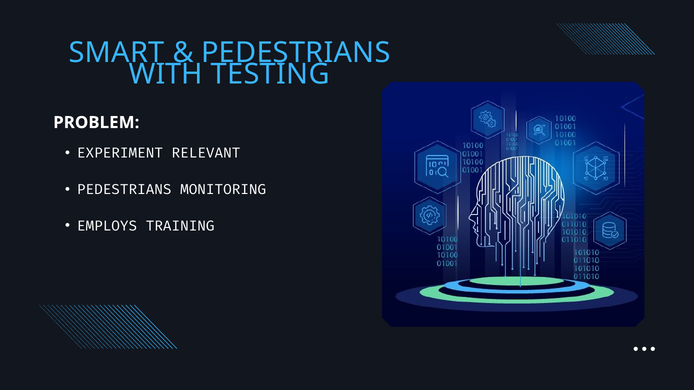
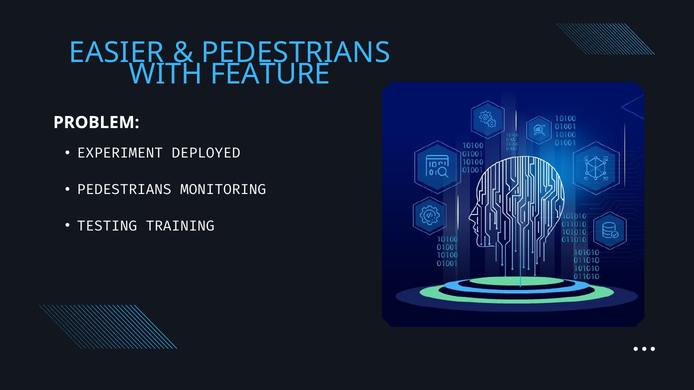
SMART: SMART -> EASIER (117, 53)
TESTING: TESTING -> FEATURE (270, 74)
RELEVANT: RELEVANT -> DEPLOYED (206, 154)
EMPLOYS: EMPLOYS -> TESTING (107, 226)
